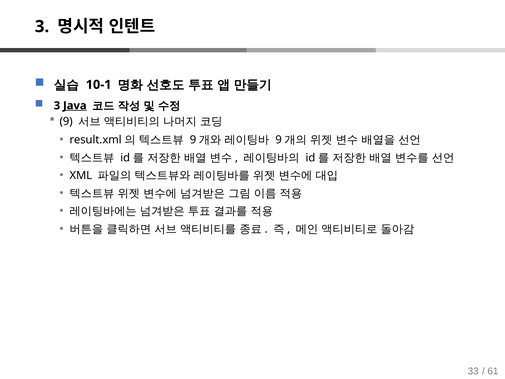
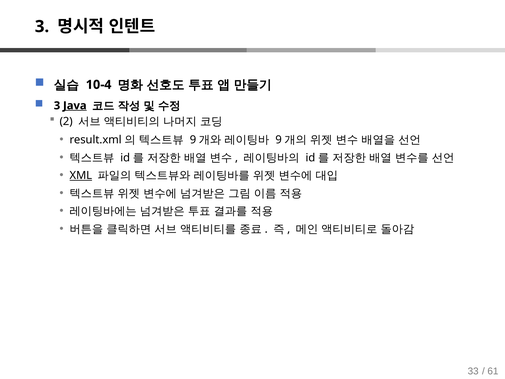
10-1: 10-1 -> 10-4 (99, 85)
9: 9 -> 2 (66, 121)
XML underline: none -> present (81, 175)
